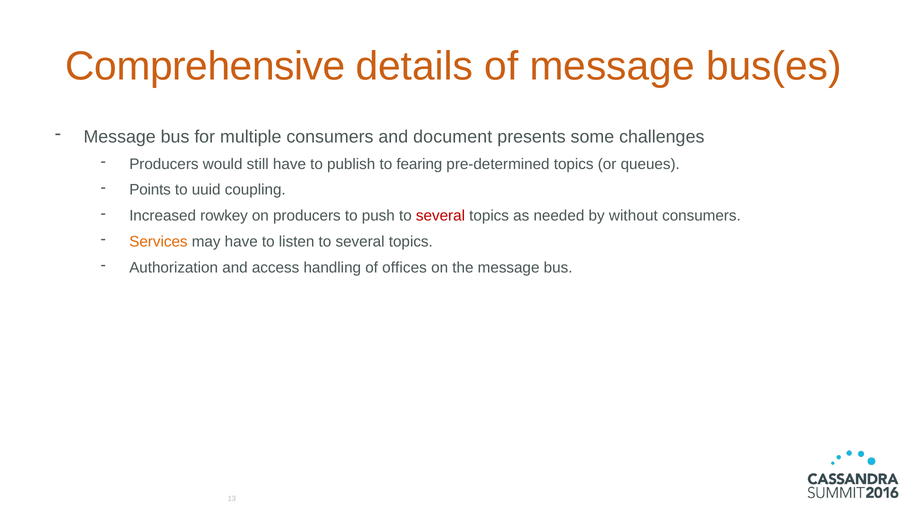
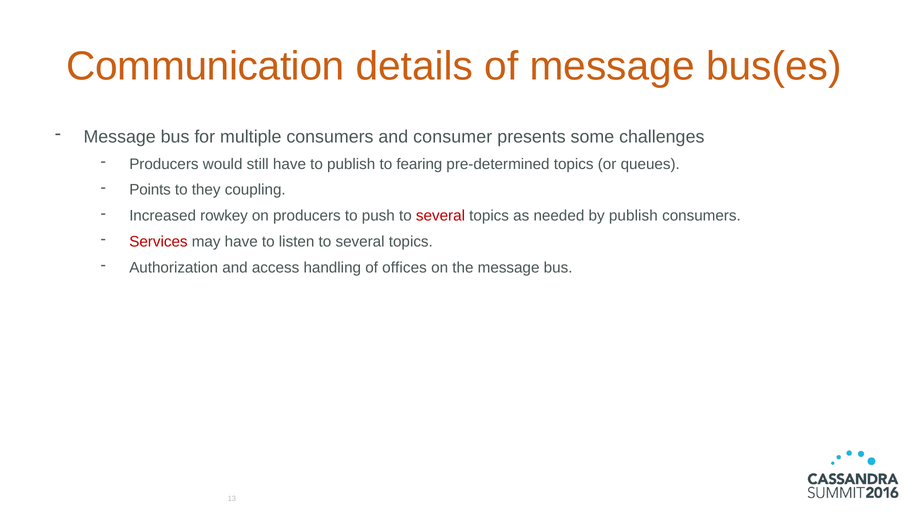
Comprehensive: Comprehensive -> Communication (205, 66)
document: document -> consumer (453, 137)
uuid: uuid -> they (206, 190)
by without: without -> publish (633, 216)
Services colour: orange -> red (158, 242)
